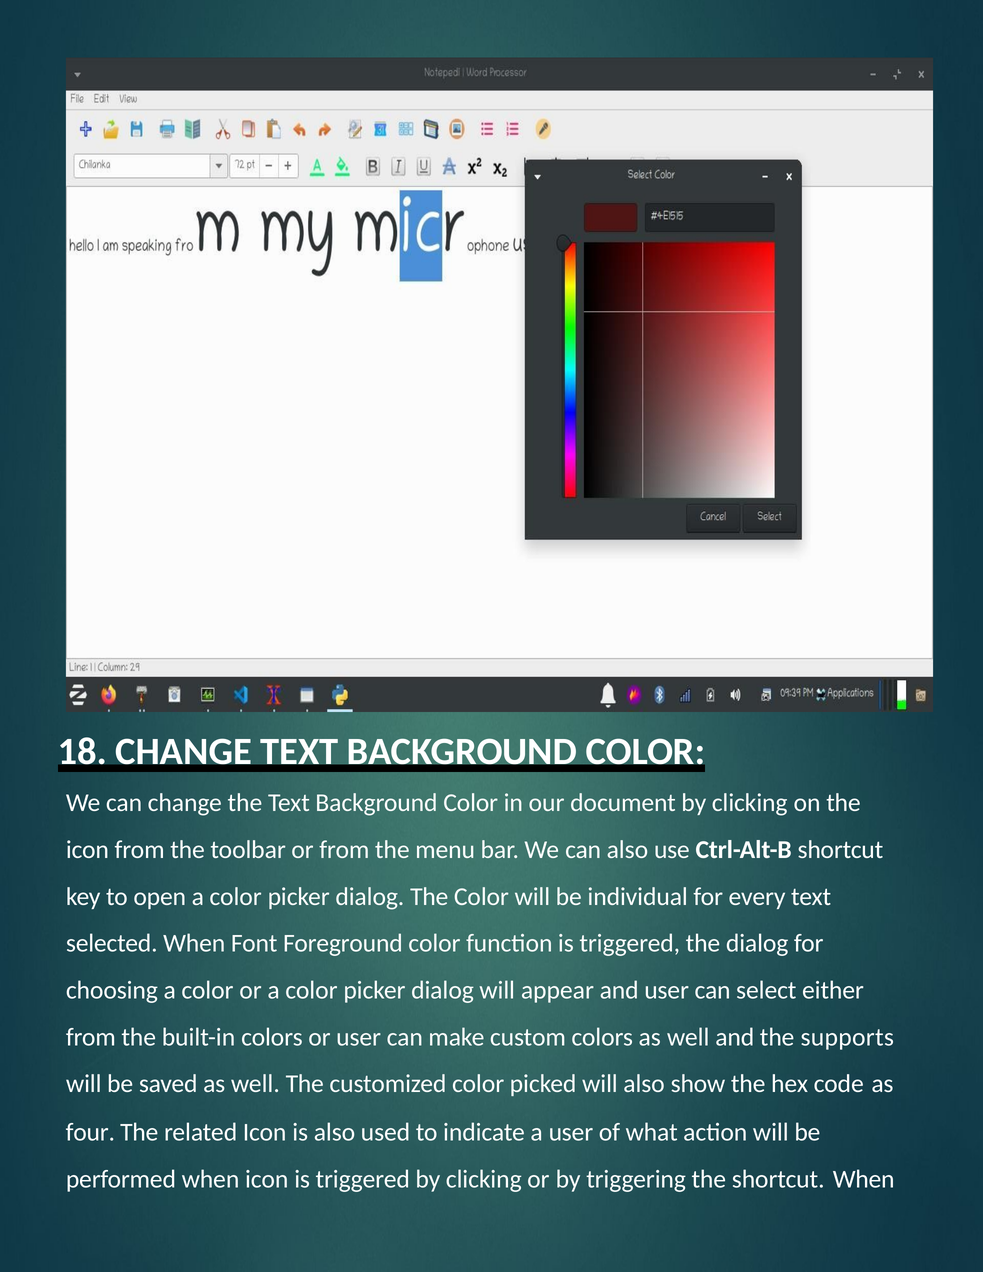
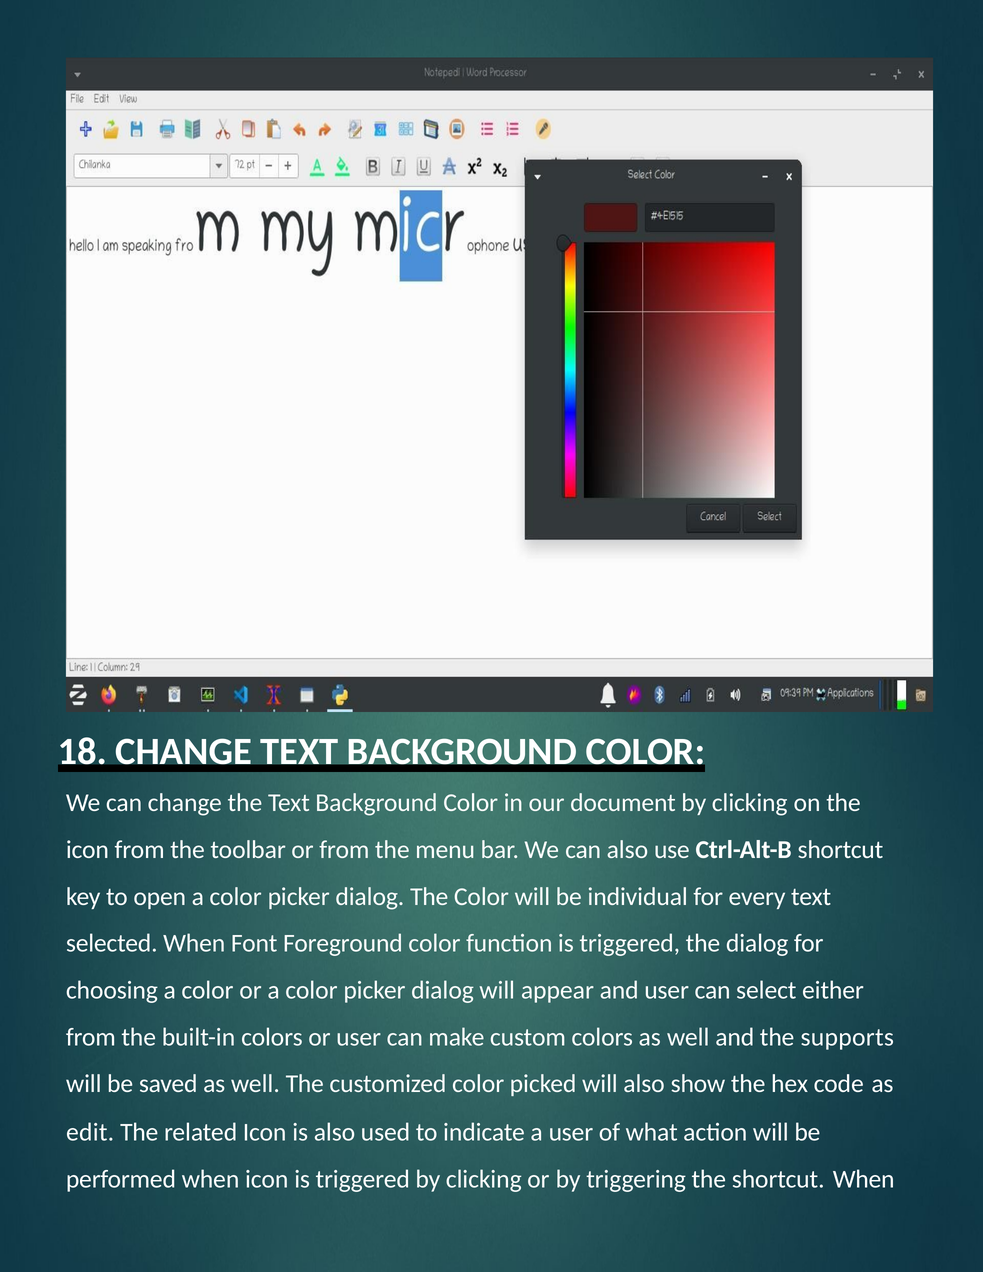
four: four -> edit (90, 1133)
